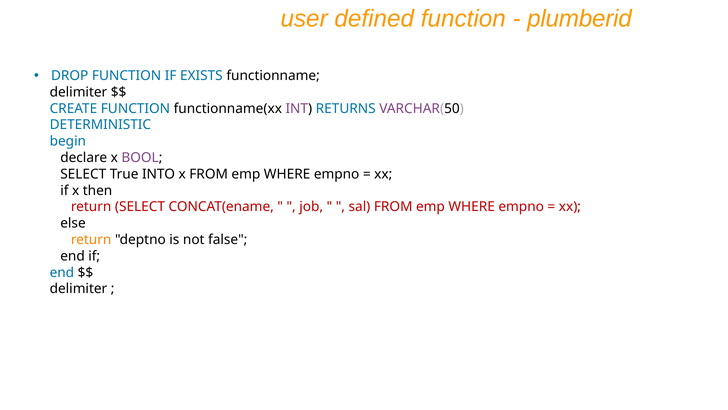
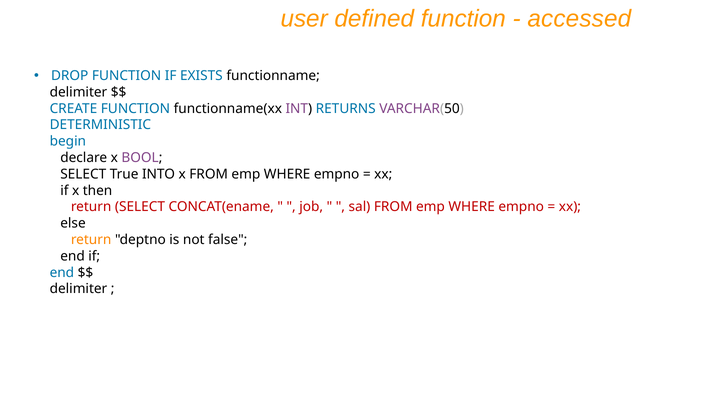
plumberid: plumberid -> accessed (579, 19)
